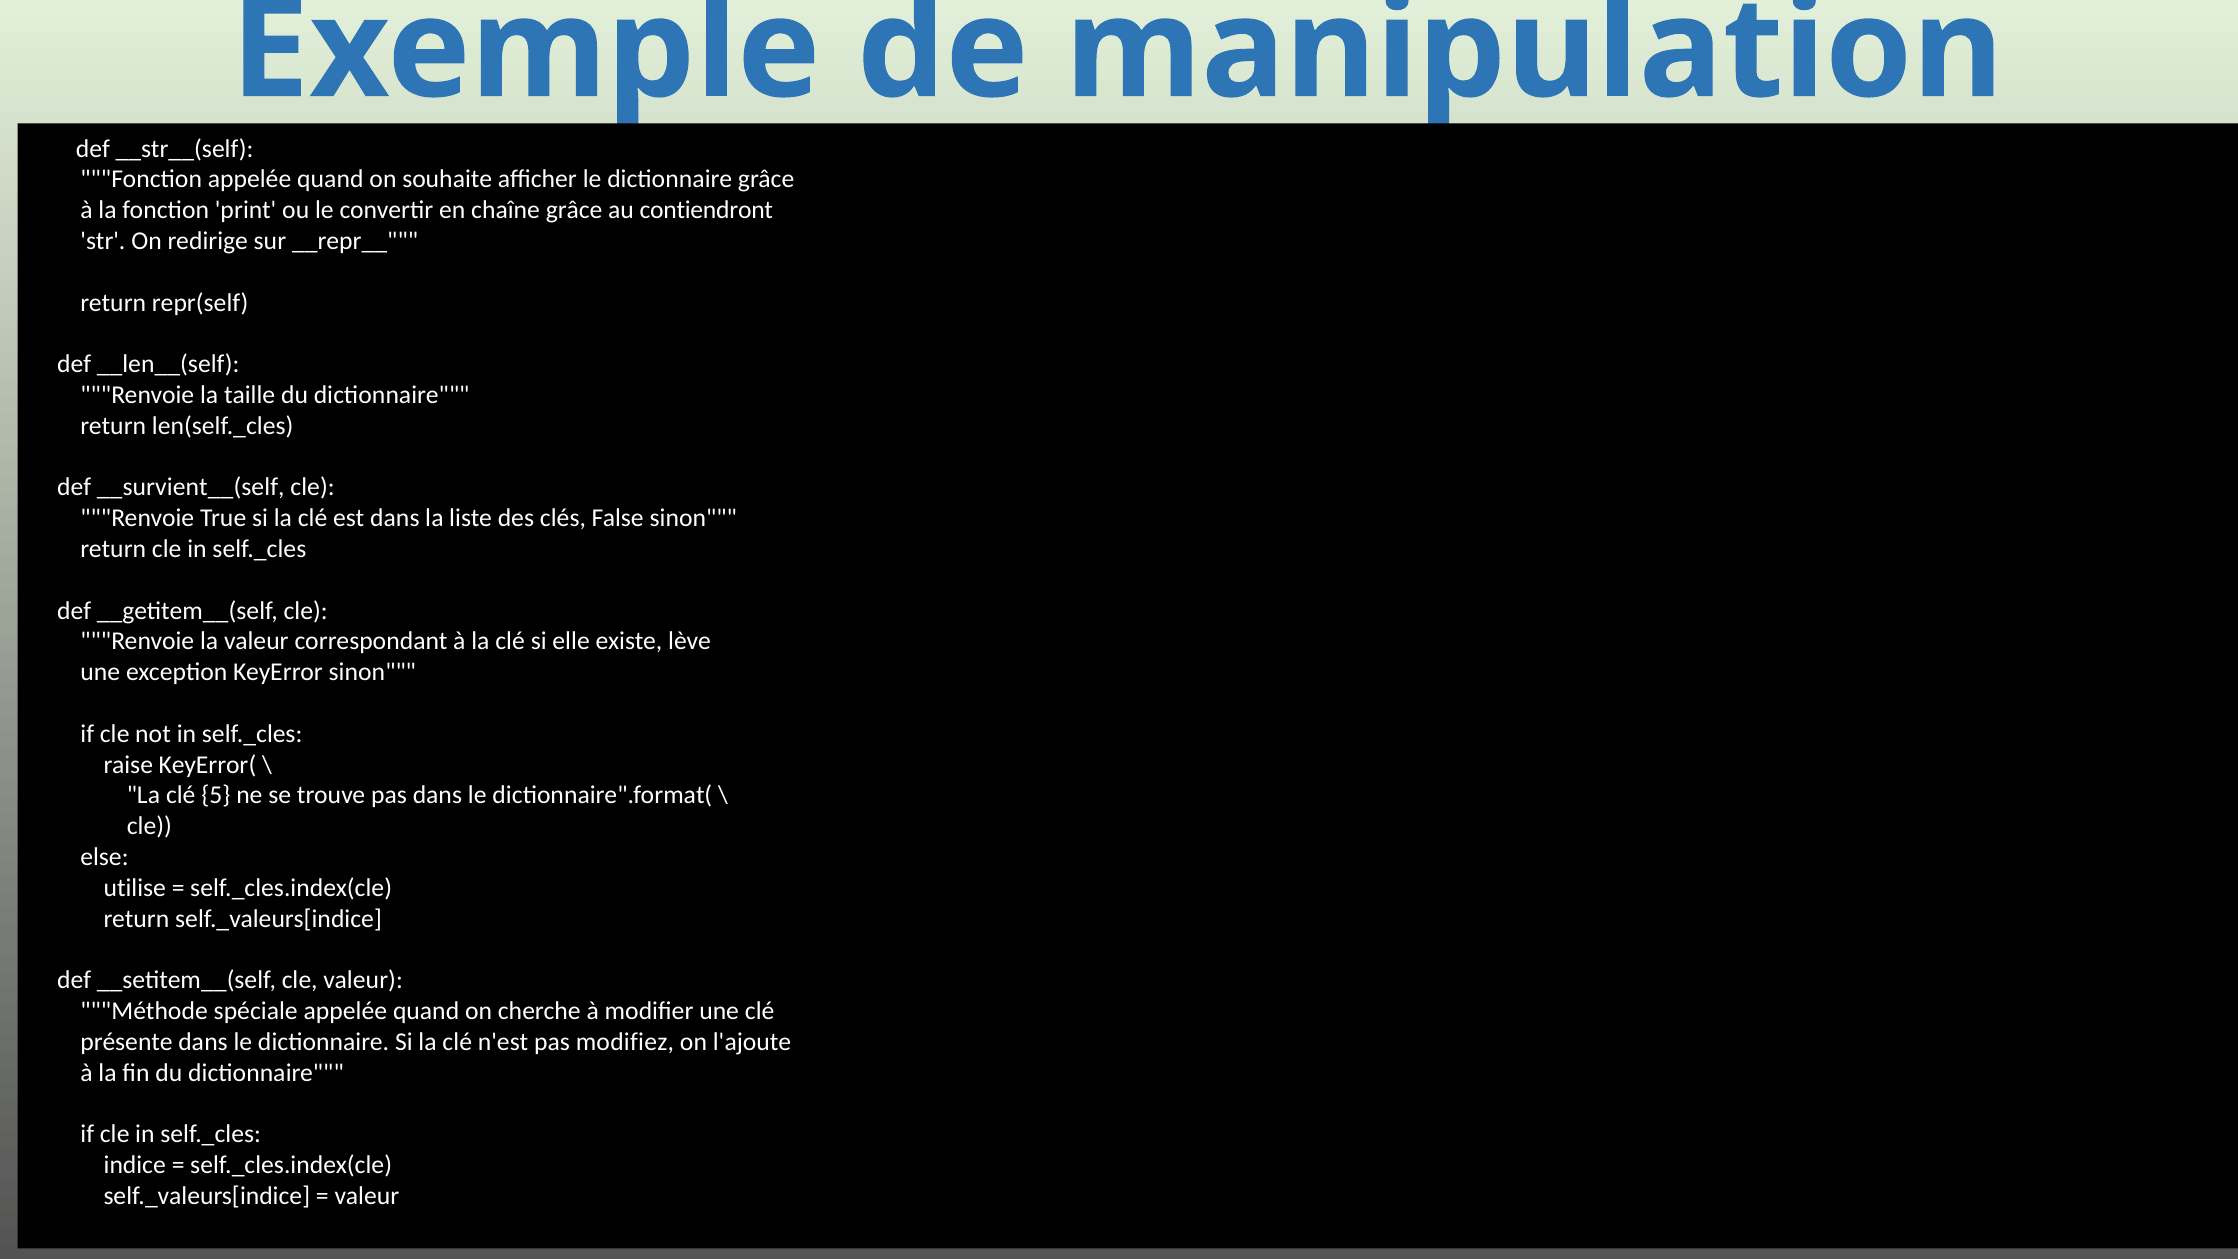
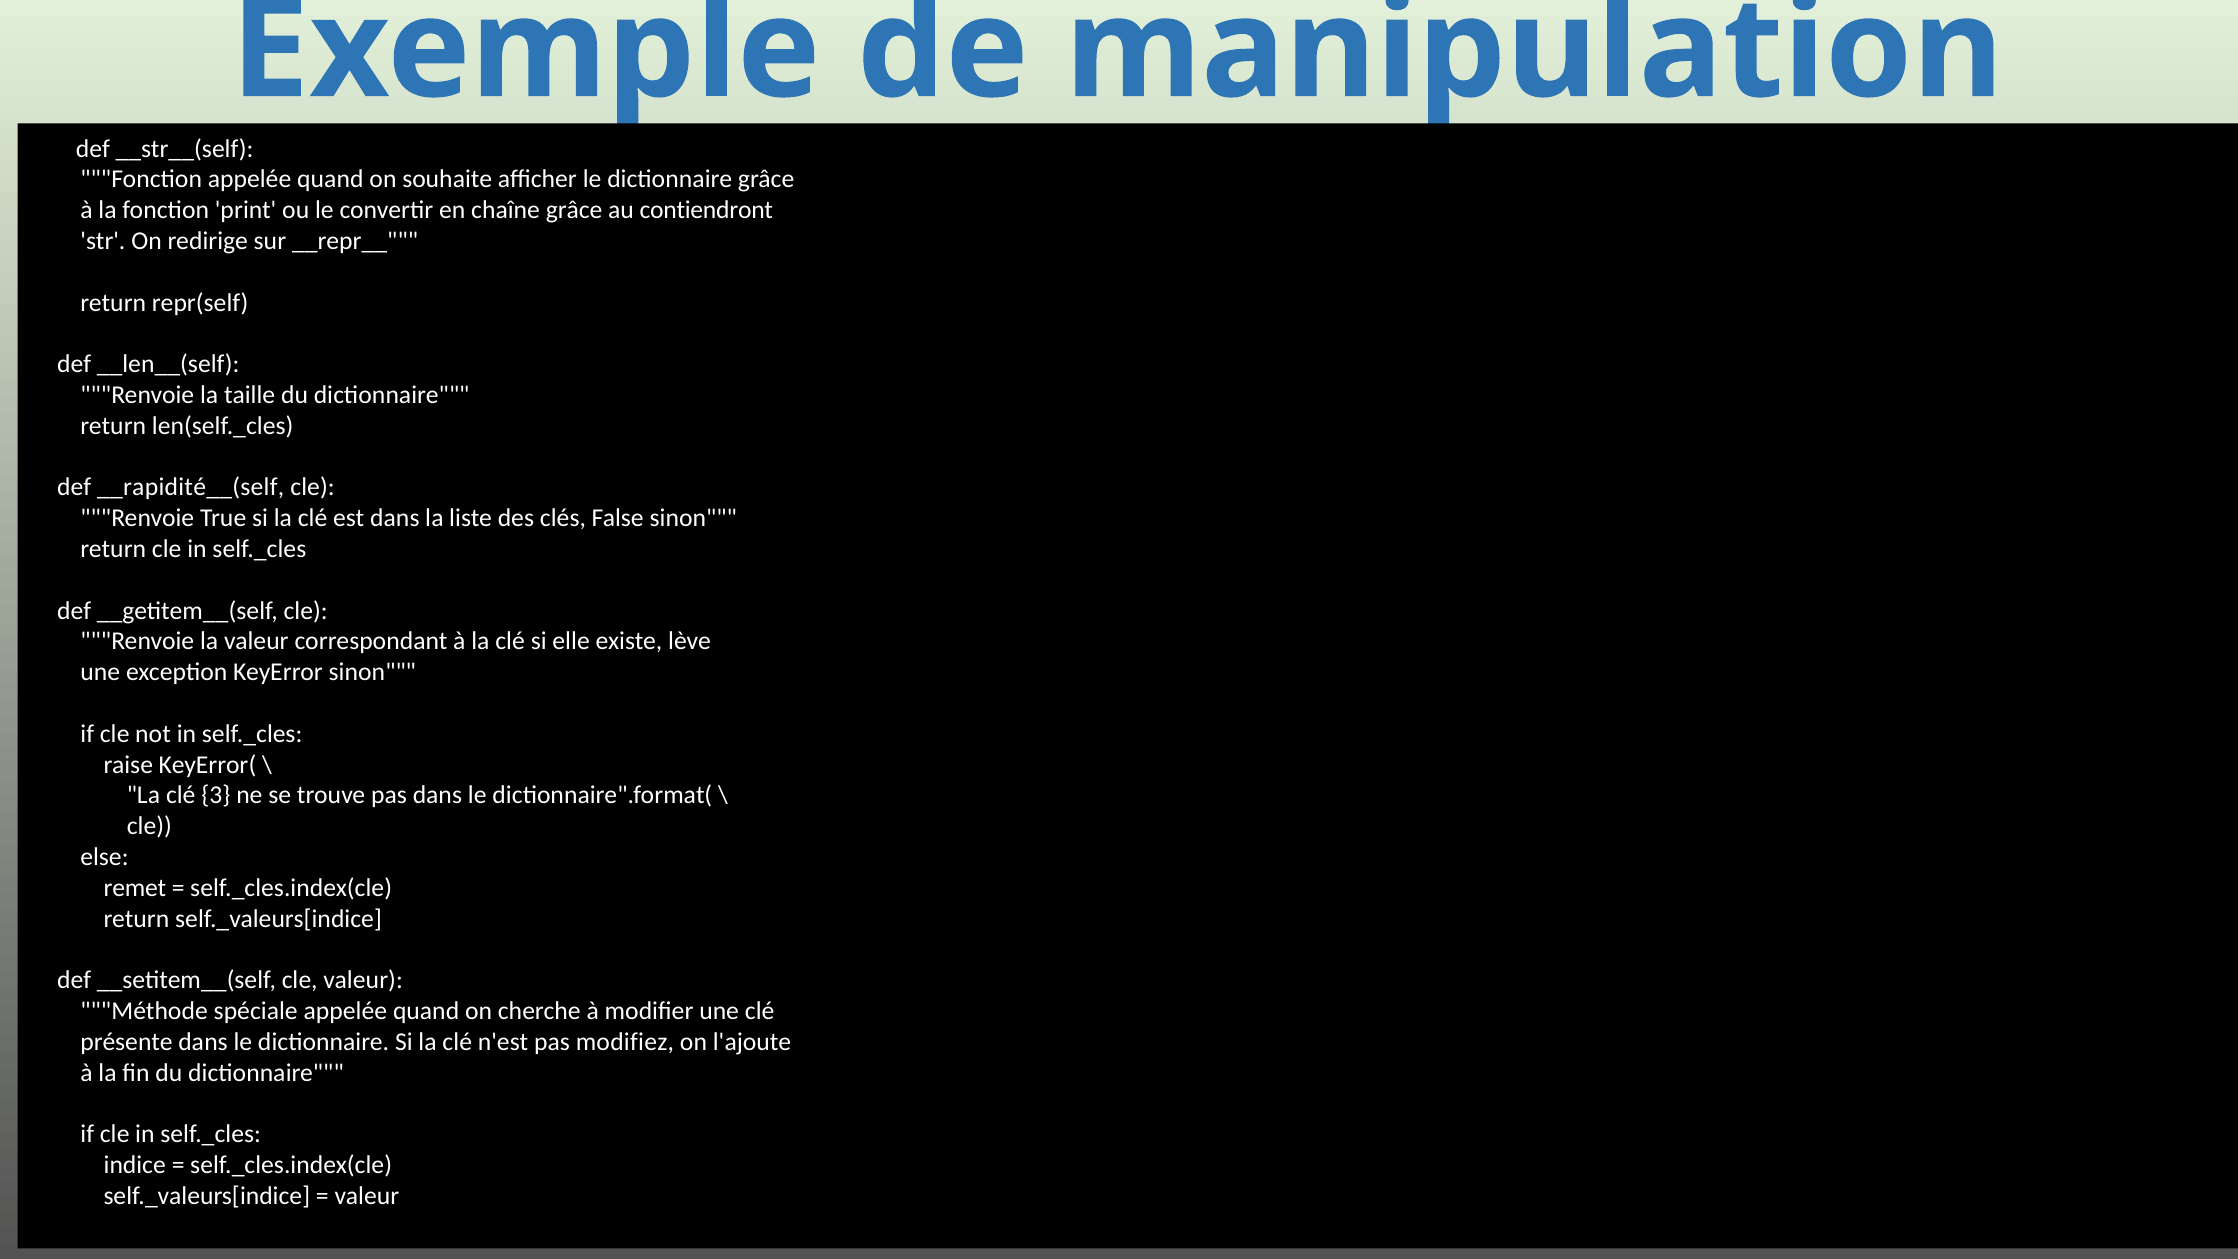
__survient__(self: __survient__(self -> __rapidité__(self (191, 487)
5: 5 -> 3 (216, 795)
utilise: utilise -> remet (135, 888)
